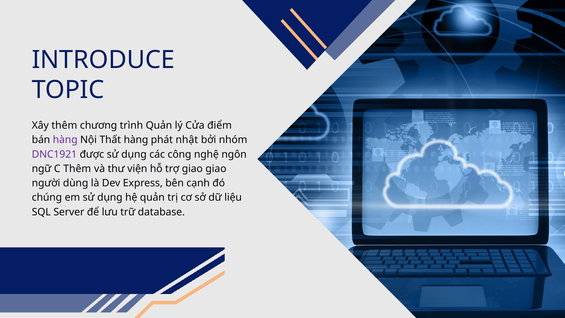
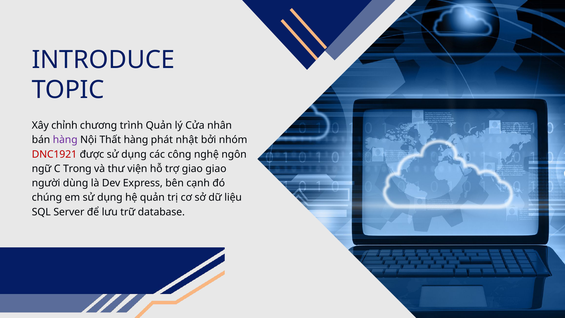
Xây thêm: thêm -> chỉnh (64, 125)
điểm: điểm -> nhân (220, 125)
DNC1921 colour: purple -> red (54, 154)
C Thêm: Thêm -> Trong (77, 169)
